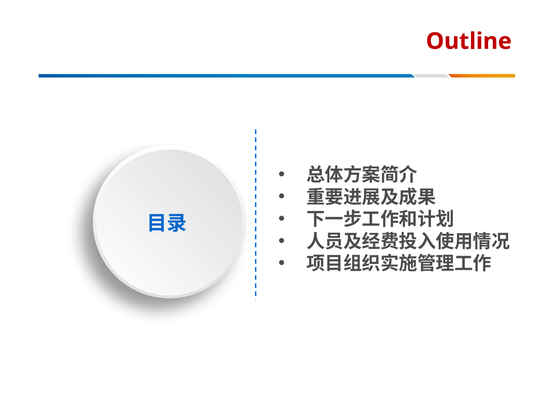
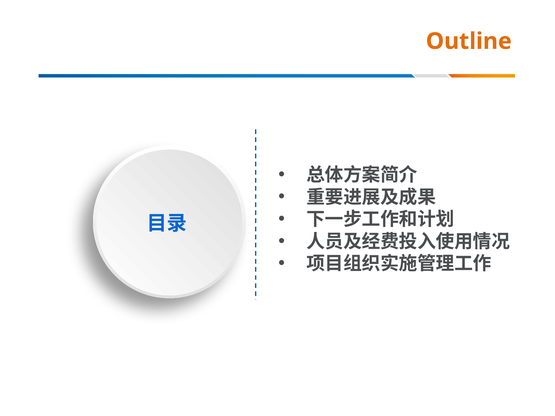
Outline colour: red -> orange (469, 41)
